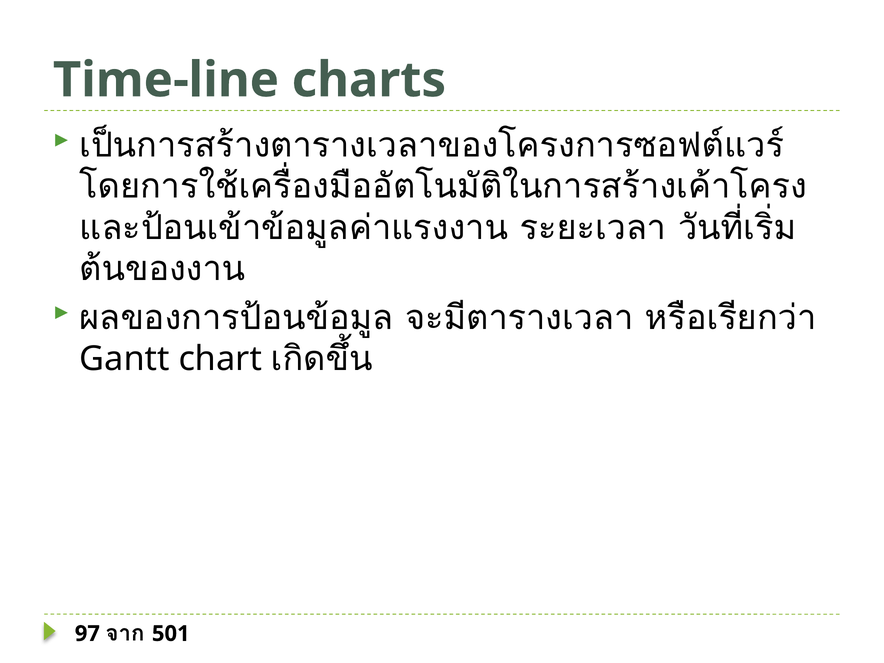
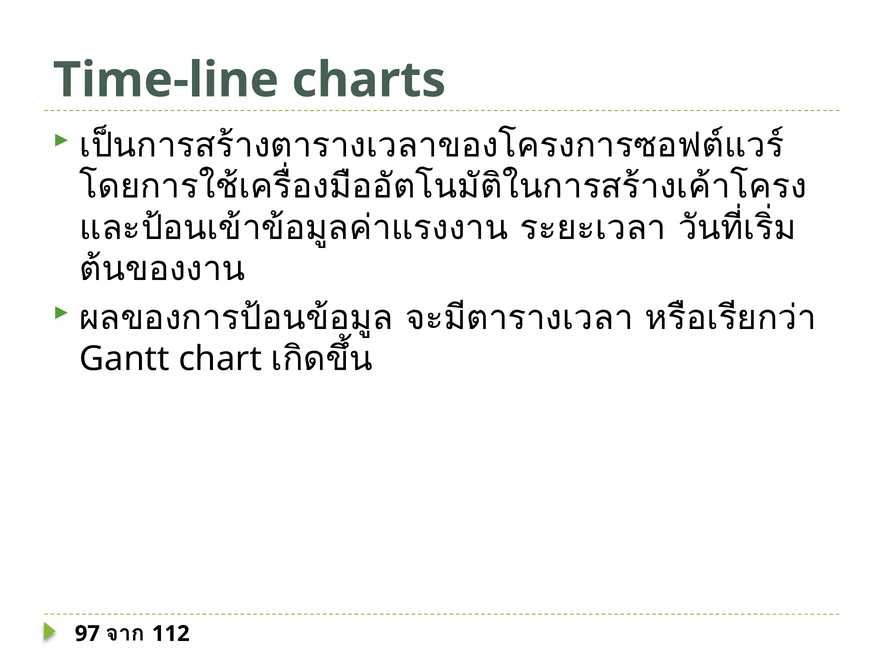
501: 501 -> 112 (171, 634)
